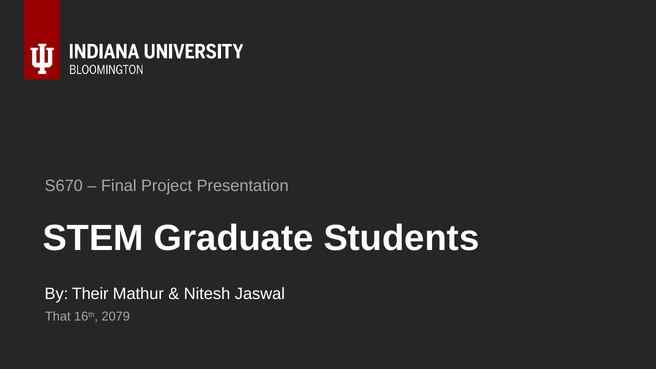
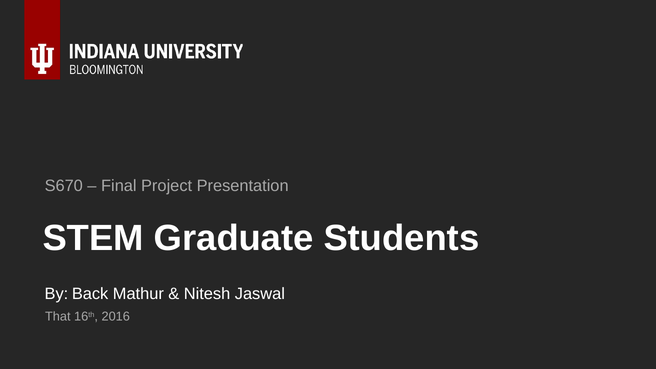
Their: Their -> Back (90, 294)
2079: 2079 -> 2016 (116, 317)
